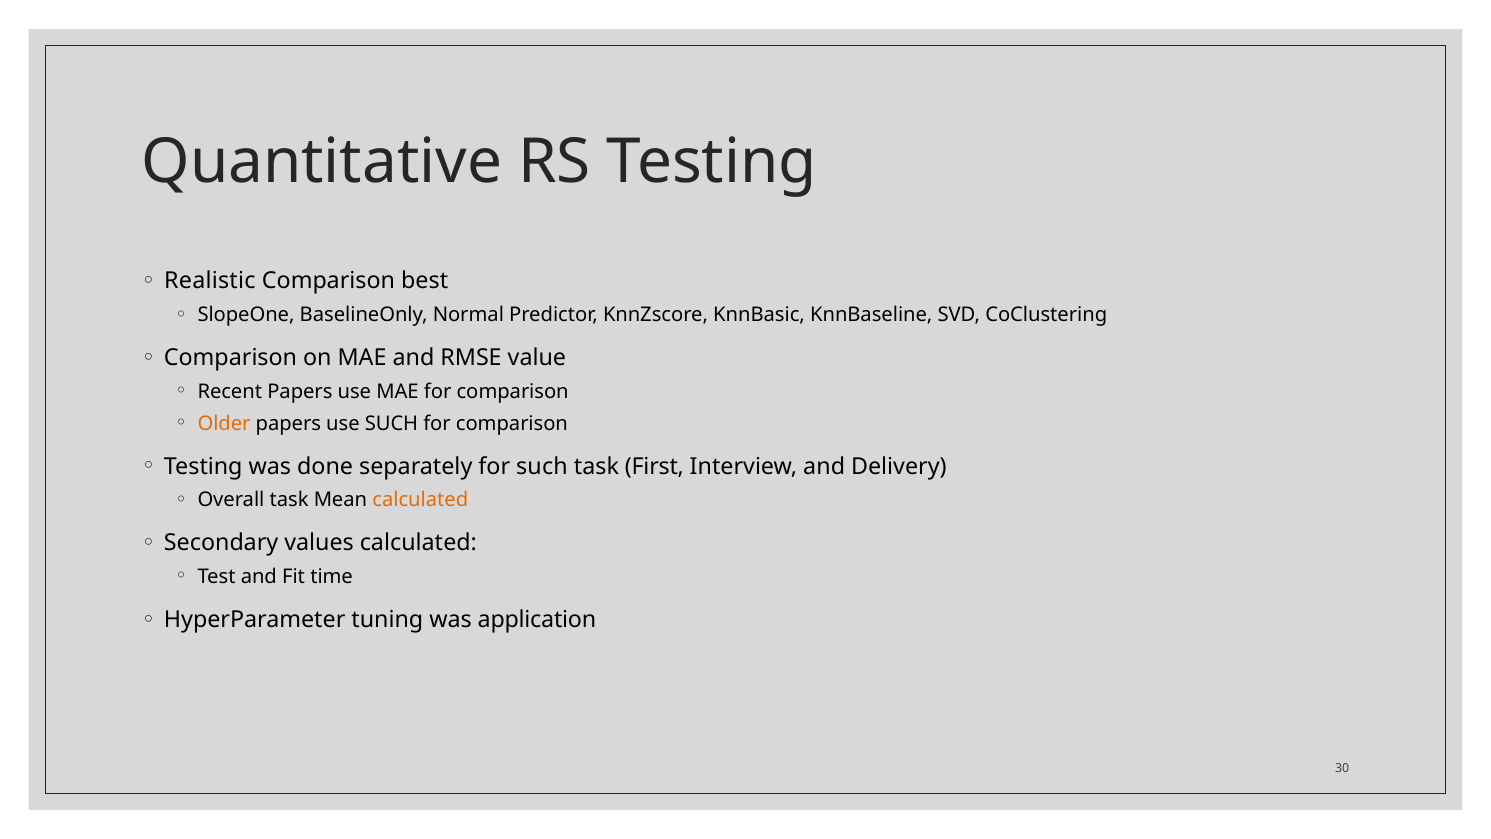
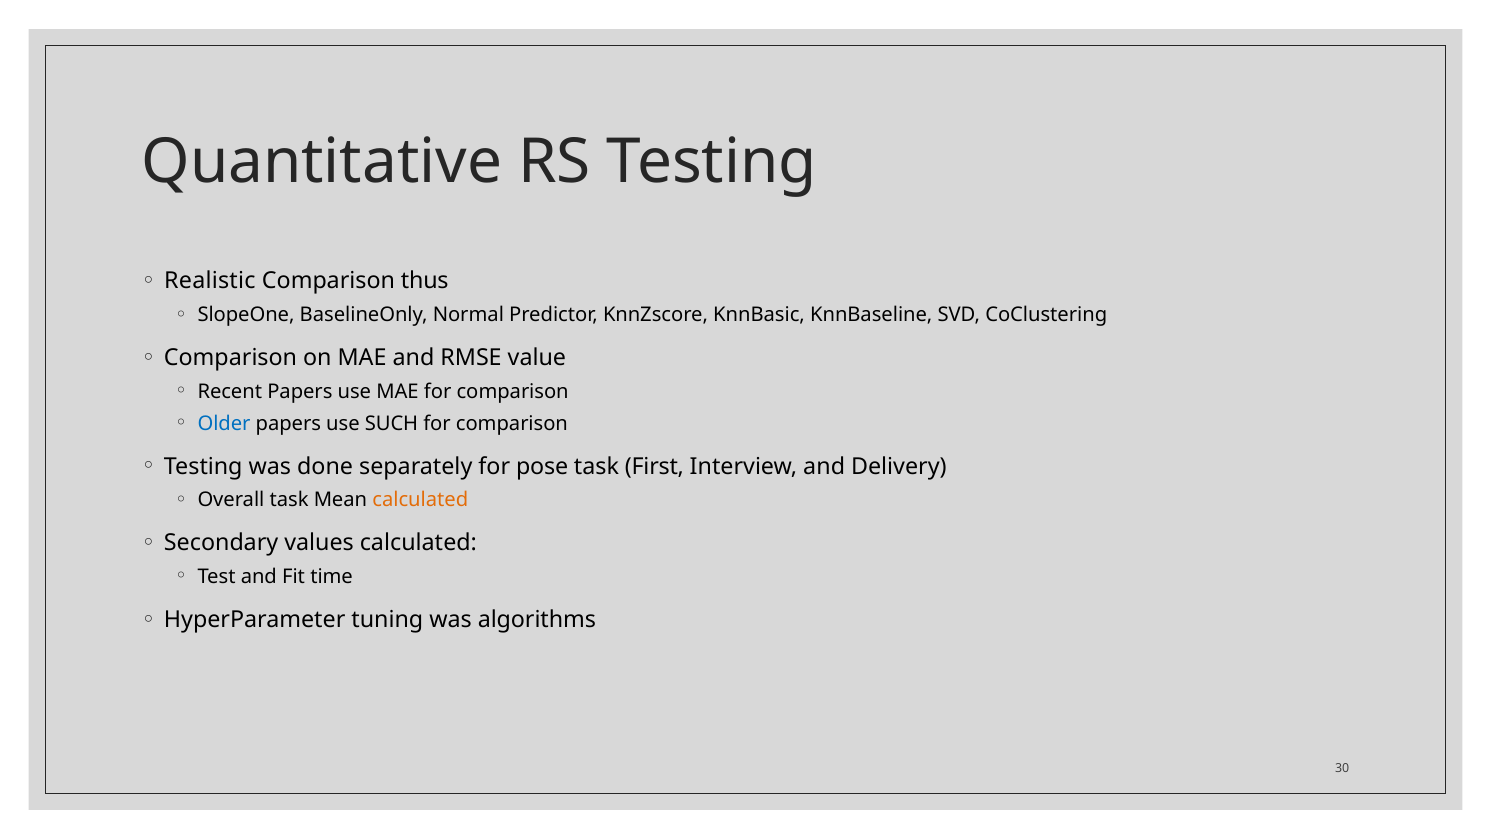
best: best -> thus (425, 281)
Older colour: orange -> blue (224, 423)
for such: such -> pose (542, 466)
application: application -> algorithms (537, 619)
